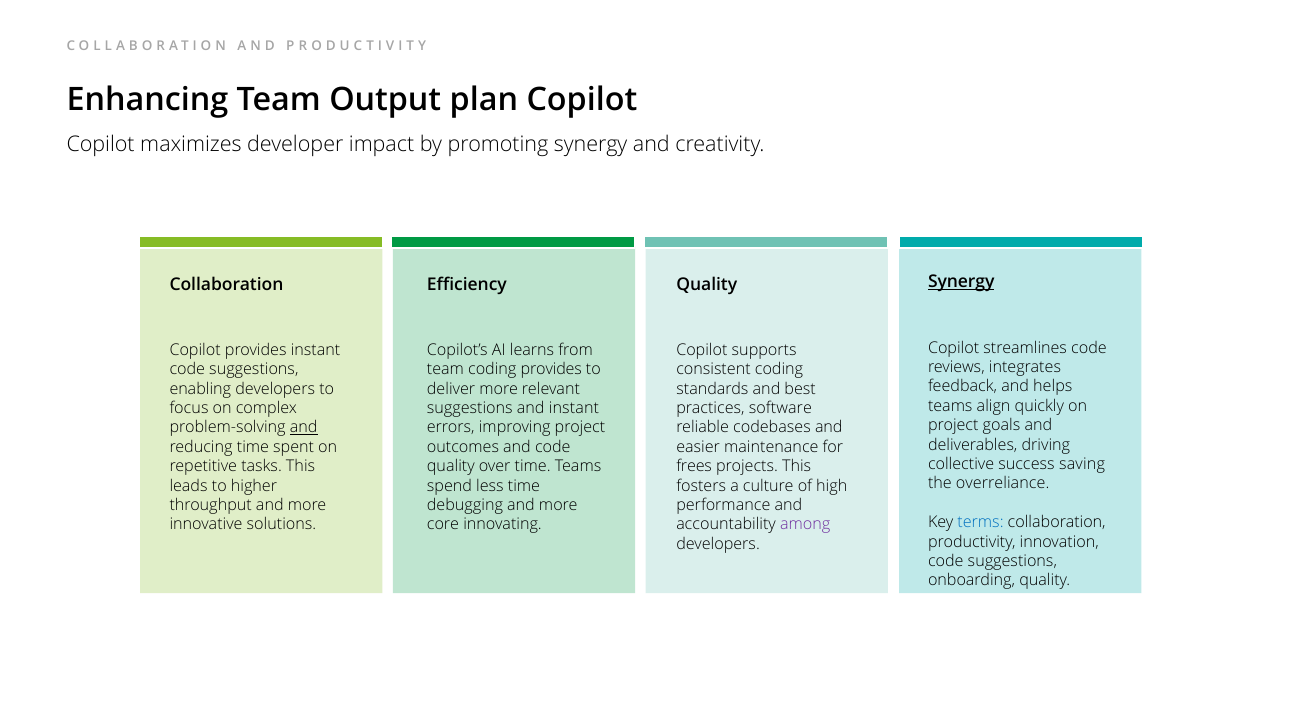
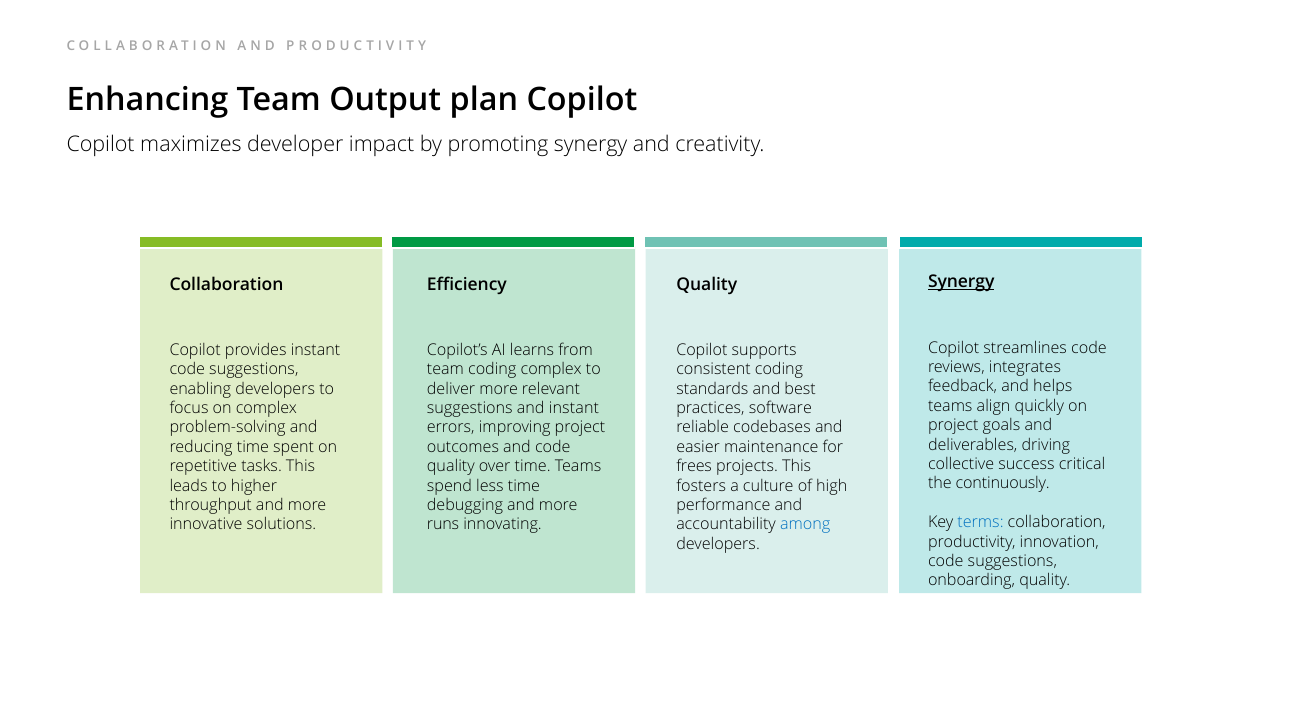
coding provides: provides -> complex (551, 370)
and underline: present -> none (304, 428)
saving: saving -> critical (1082, 464)
overreliance: overreliance -> continuously (1003, 484)
core: core -> runs (443, 525)
among colour: purple -> blue (805, 525)
